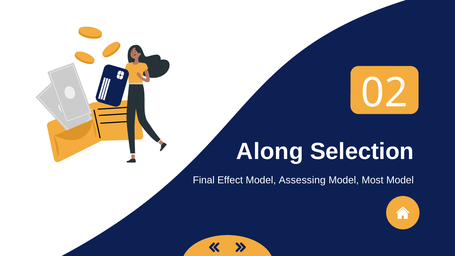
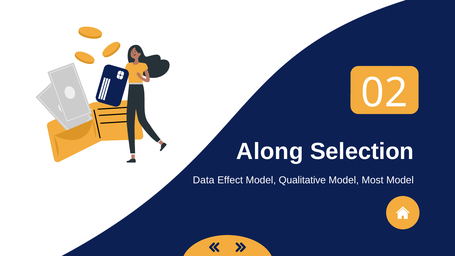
Final: Final -> Data (204, 180)
Assessing: Assessing -> Qualitative (302, 180)
